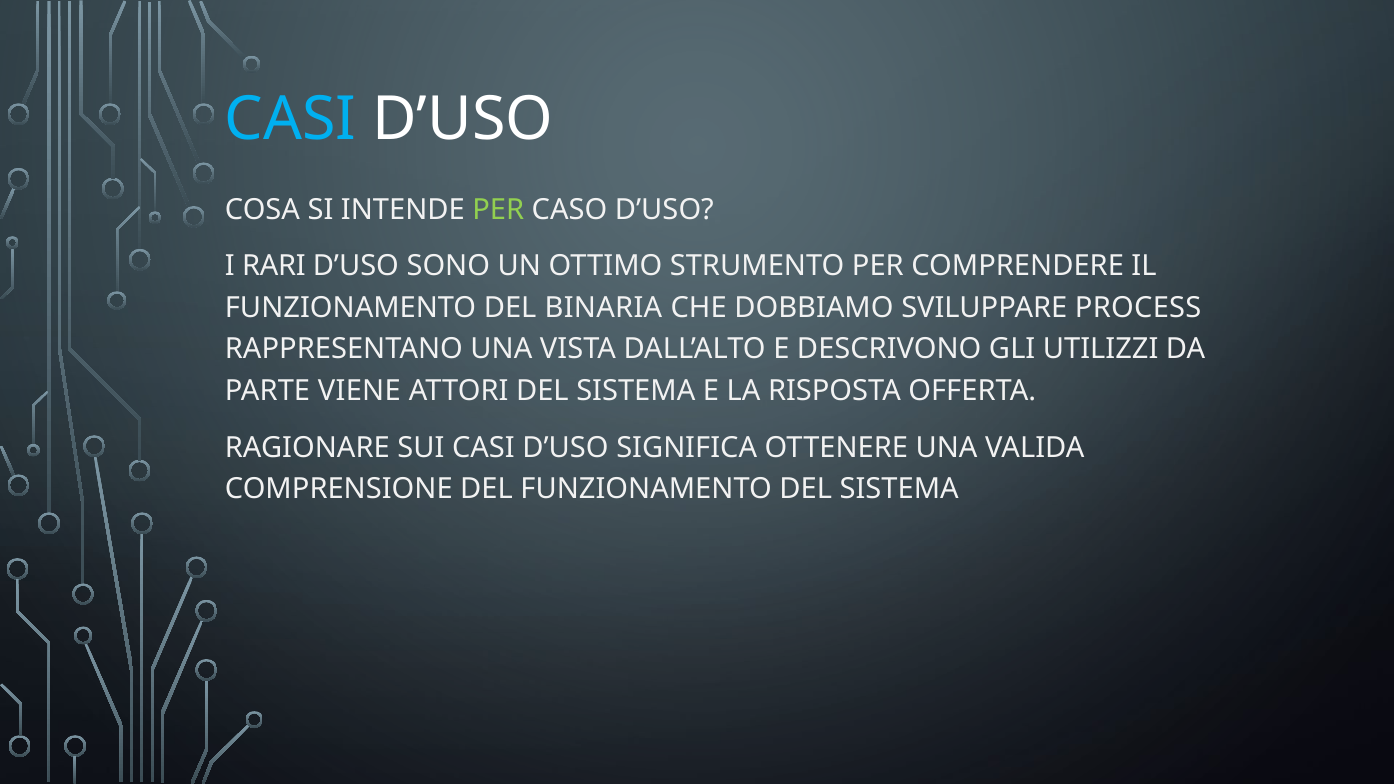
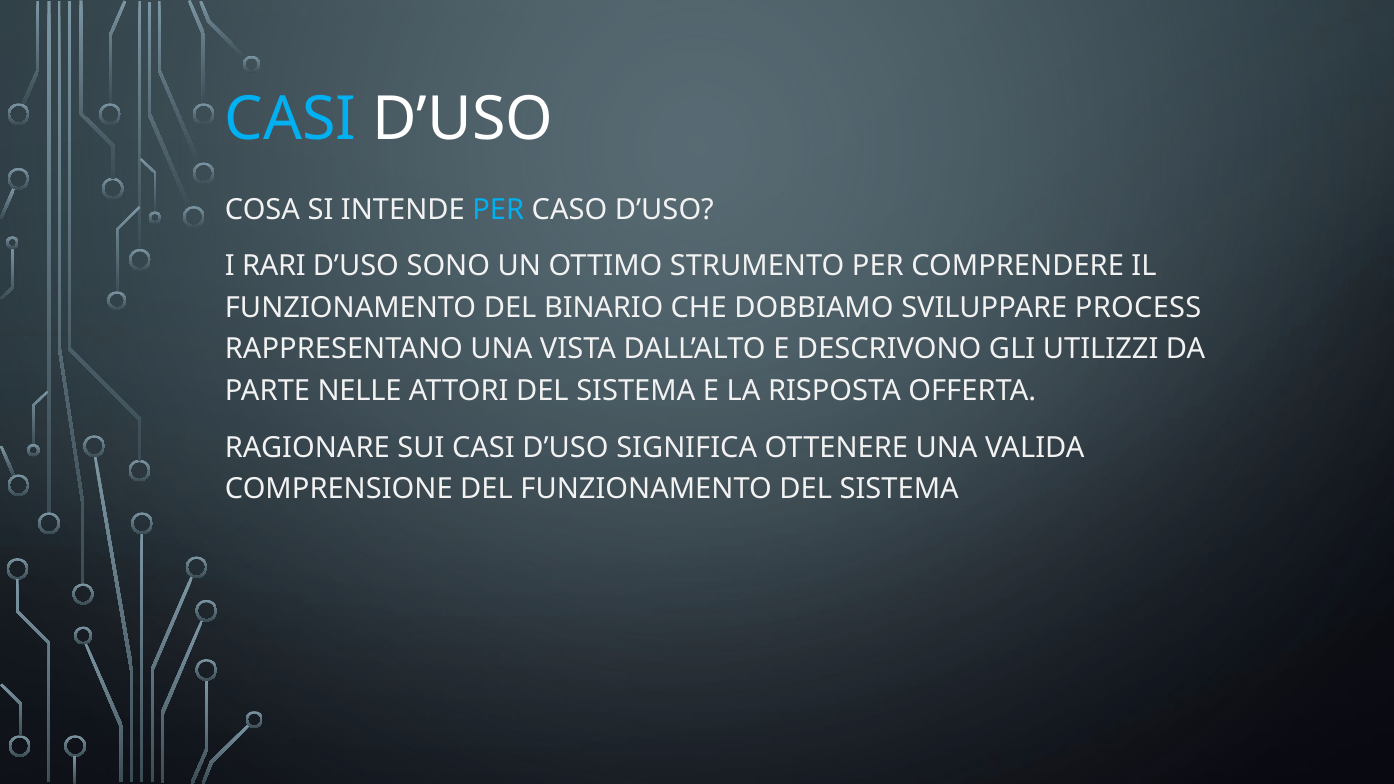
PER colour: light green -> light blue (498, 209)
BINARIA: BINARIA -> BINARIO (604, 308)
VIENE: VIENE -> NELLE (360, 391)
